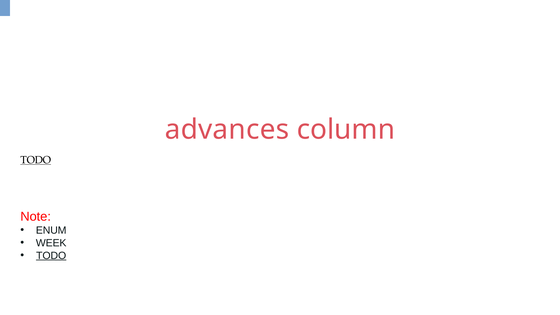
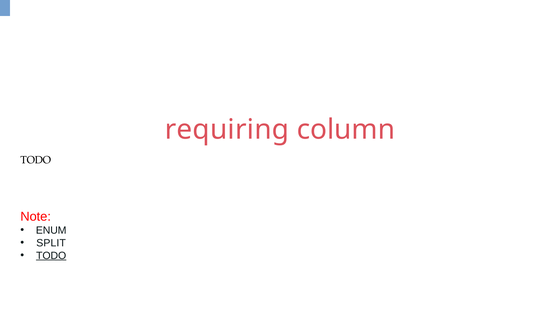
advances: advances -> requiring (227, 130)
TODO underline: present -> none (36, 160)
WEEK: WEEK -> SPLIT (51, 243)
